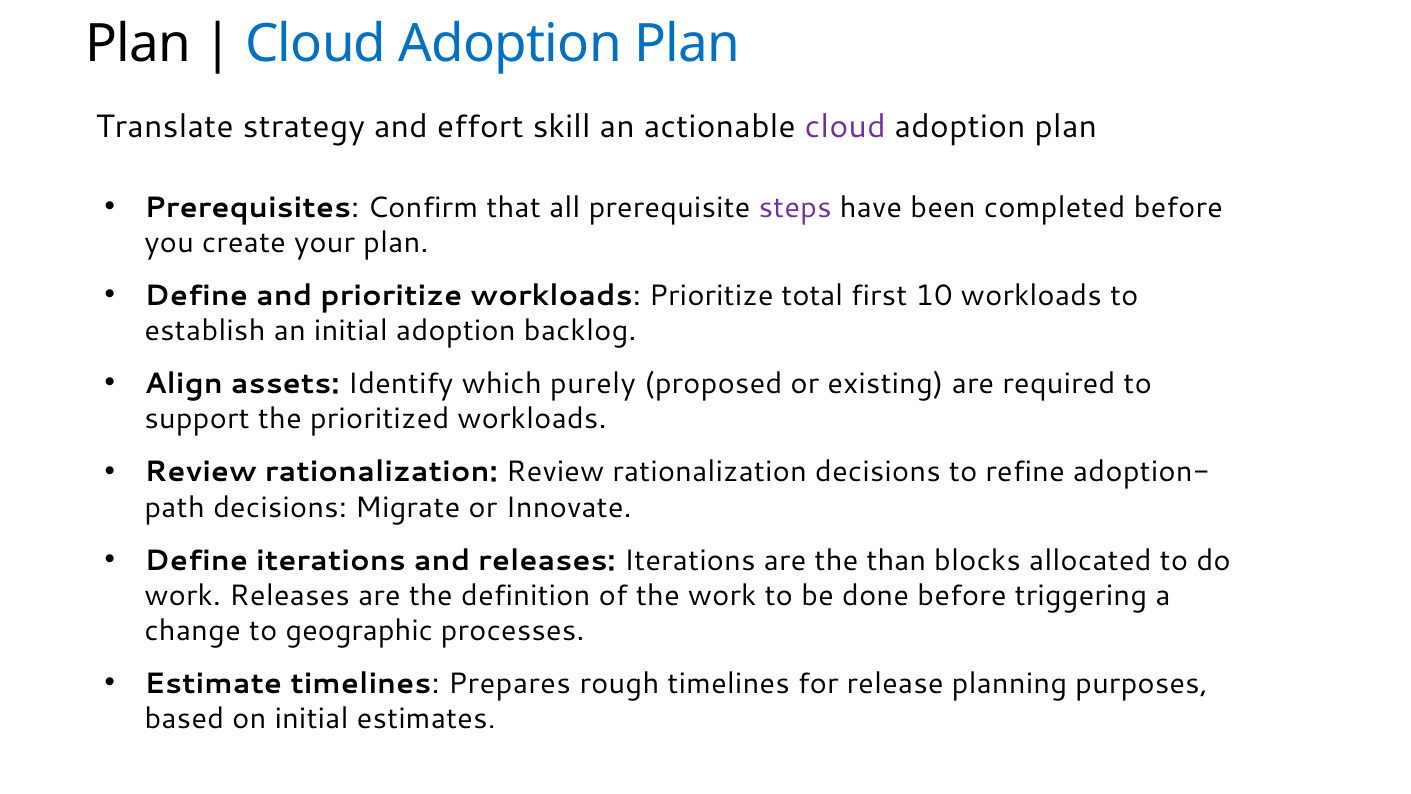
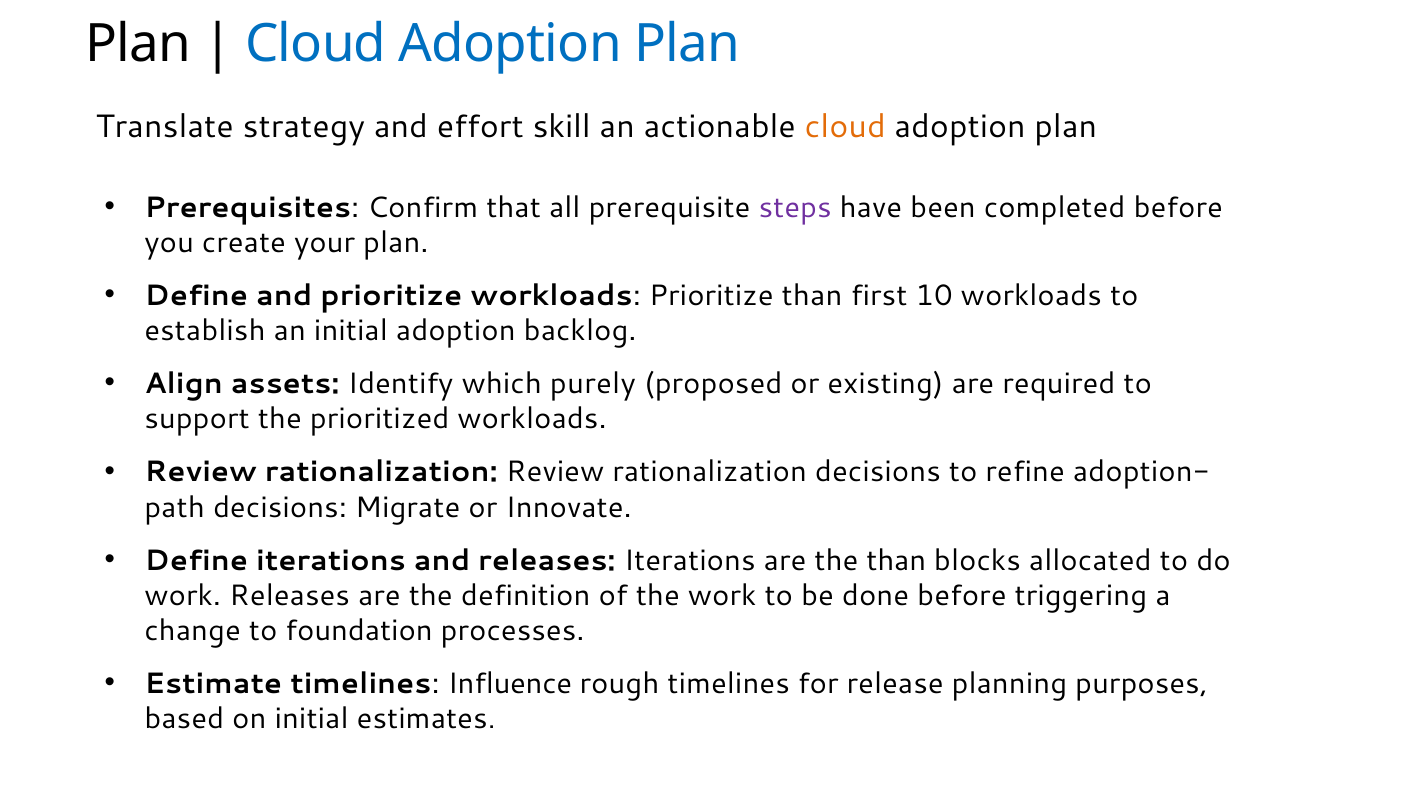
cloud colour: purple -> orange (845, 126)
Prioritize total: total -> than (812, 296)
geographic: geographic -> foundation (359, 631)
Prepares: Prepares -> Influence (510, 684)
